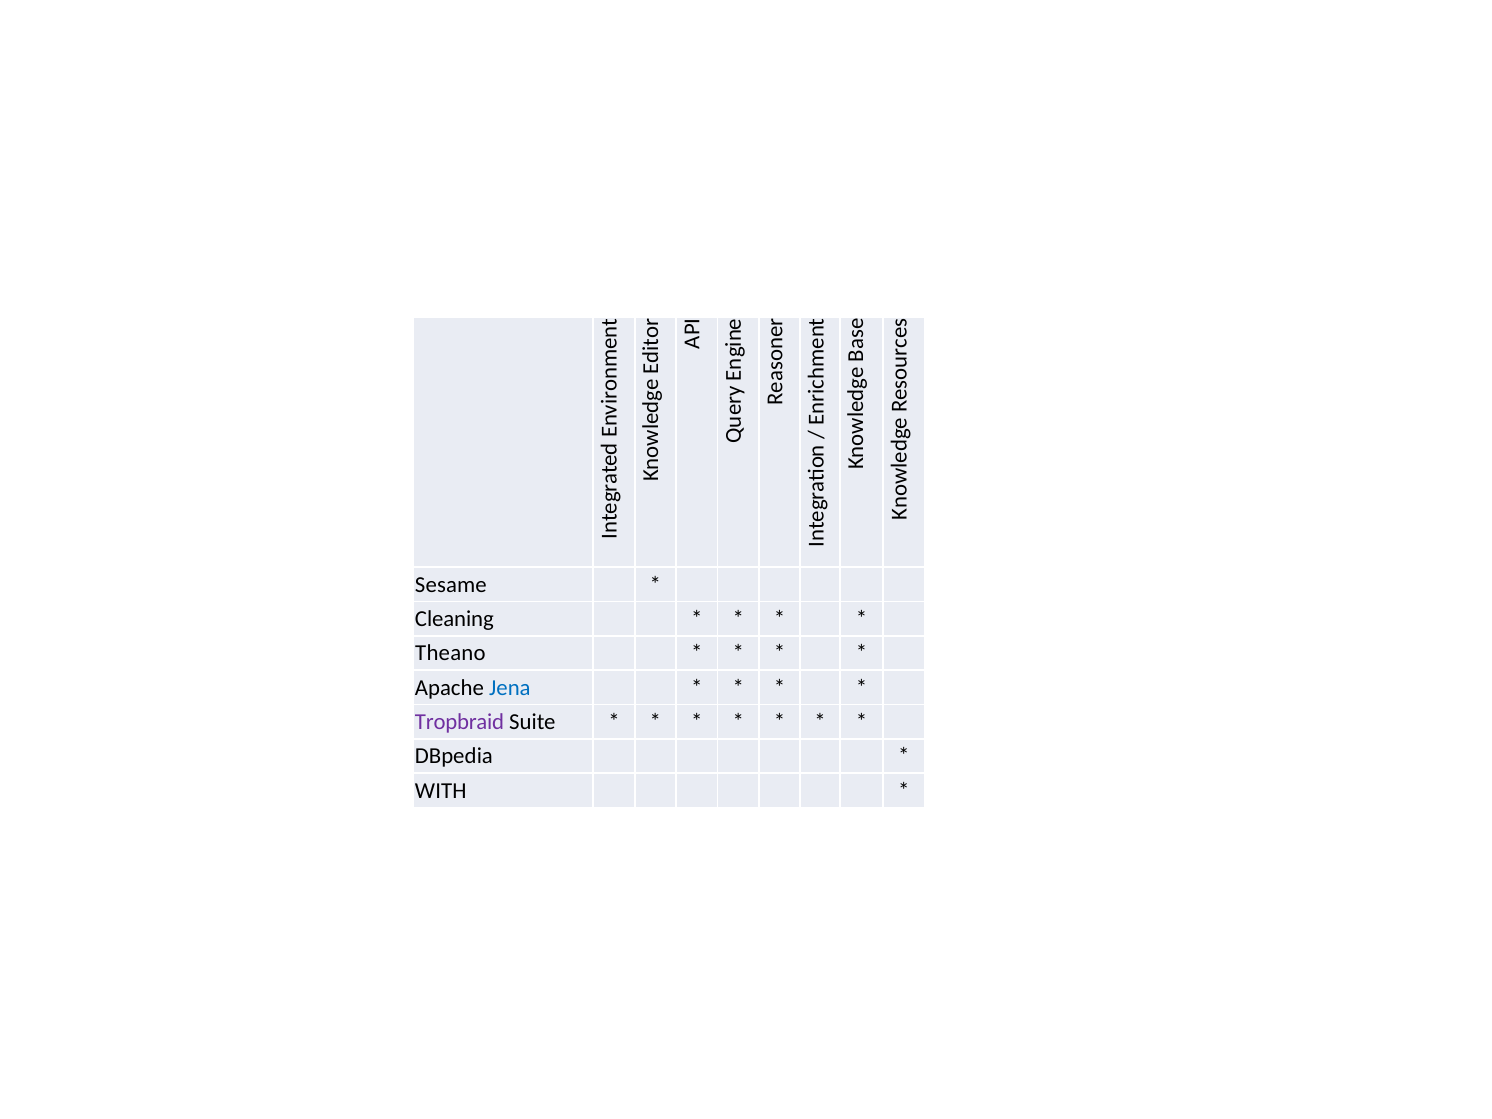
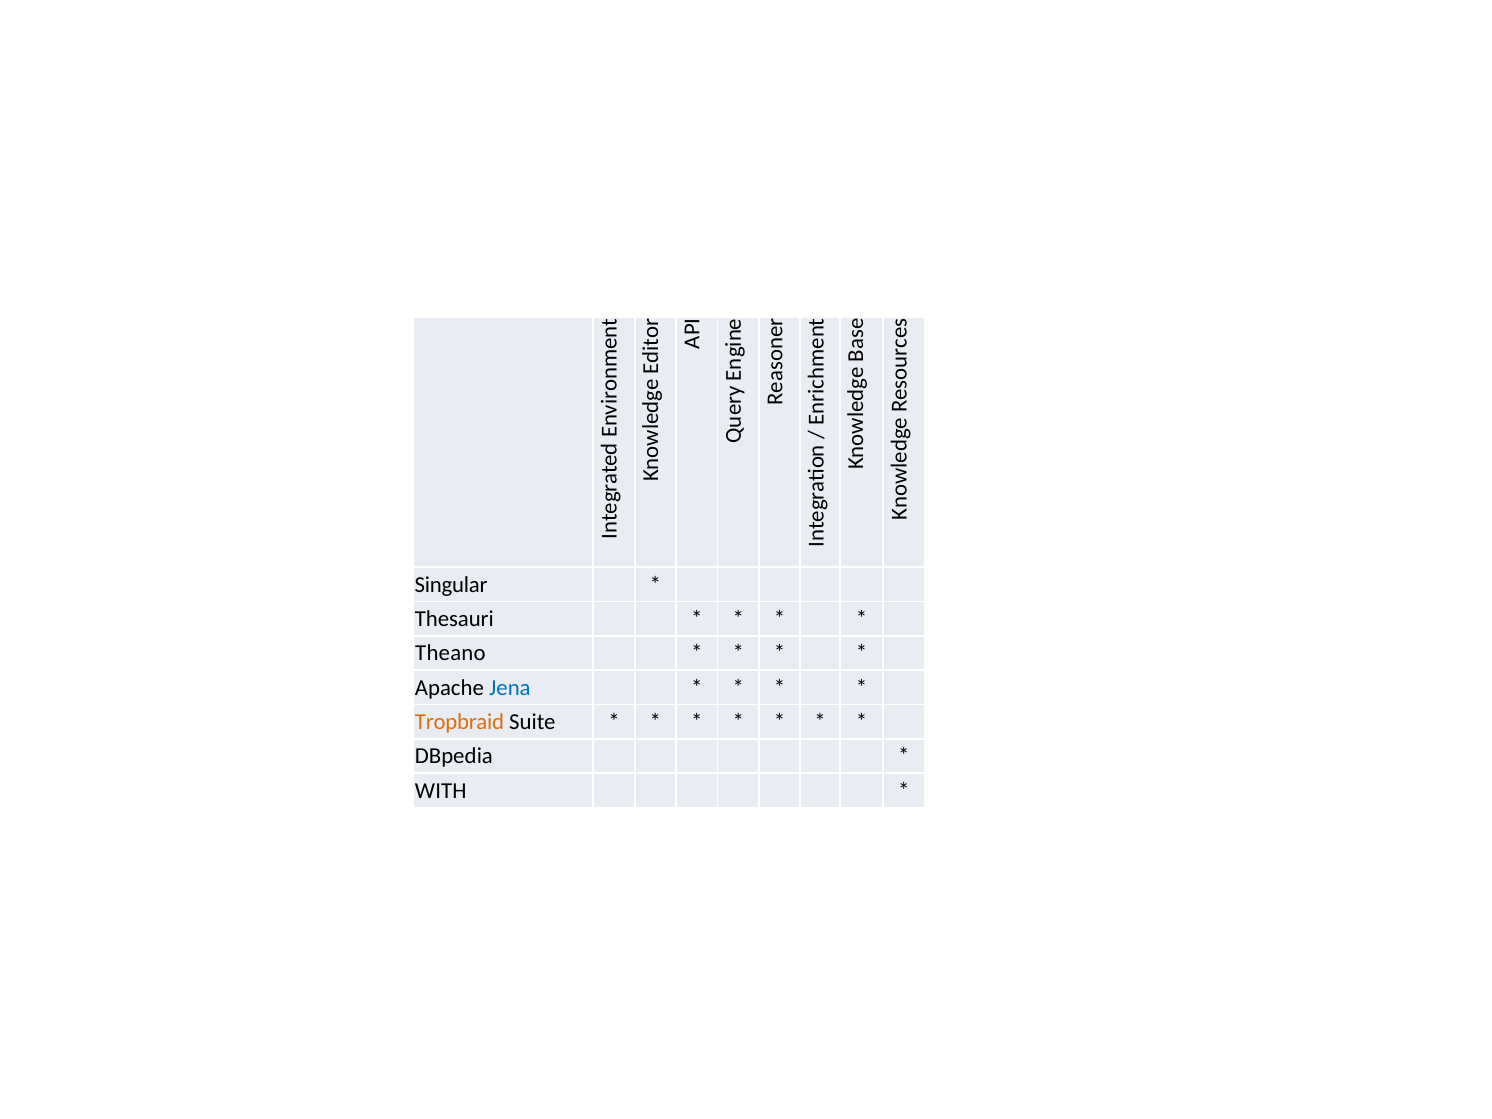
Sesame: Sesame -> Singular (451, 585)
Cleaning: Cleaning -> Thesauri (454, 619)
Tropbraid colour: purple -> orange (460, 722)
